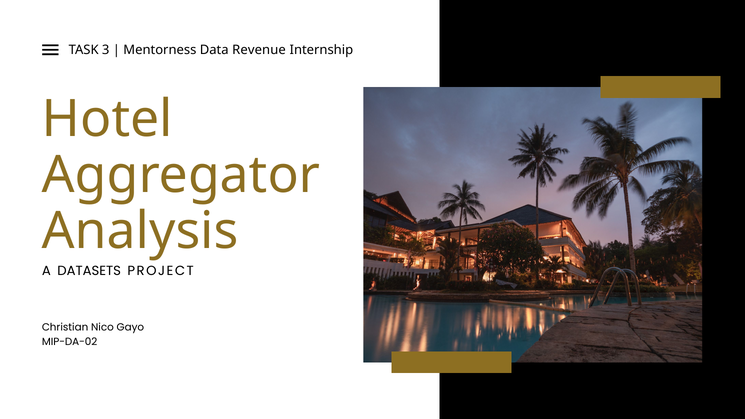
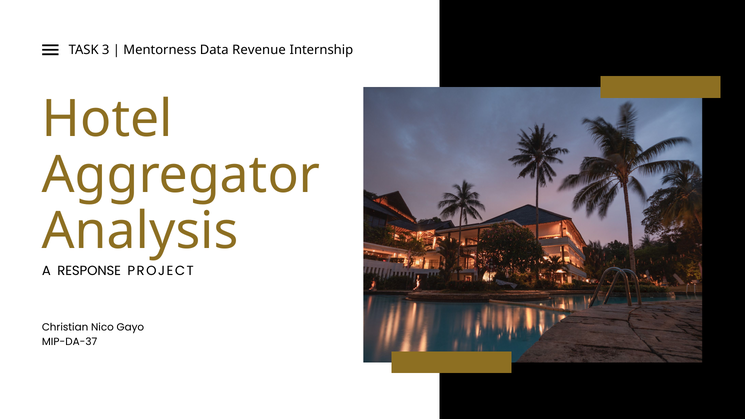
DATASETS: DATASETS -> RESPONSE (89, 271)
MIP-DA-02: MIP-DA-02 -> MIP-DA-37 (70, 342)
